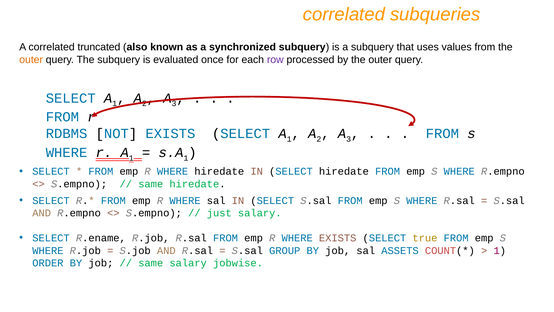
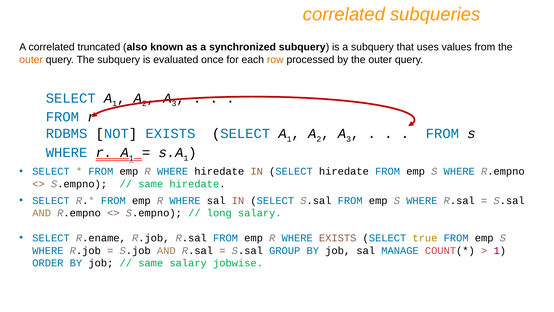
row colour: purple -> orange (275, 60)
just: just -> long (219, 213)
ASSETS: ASSETS -> MANAGE (400, 250)
